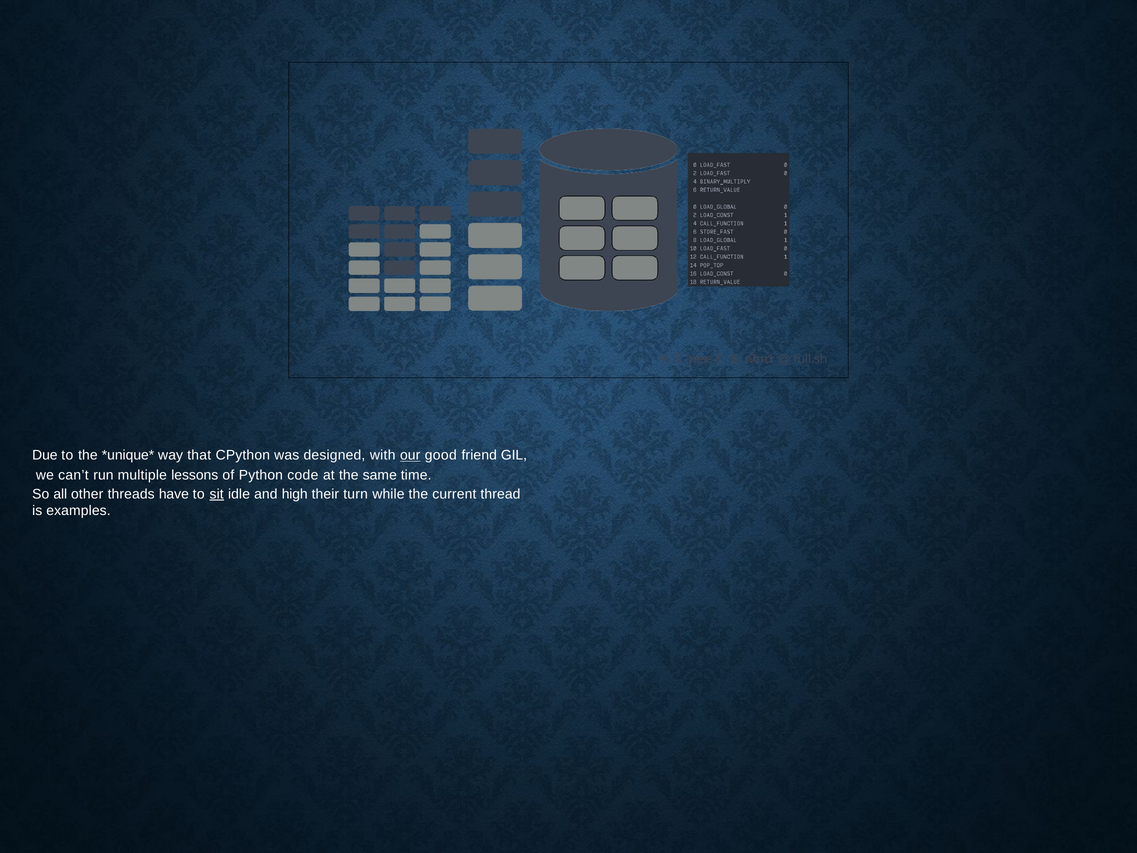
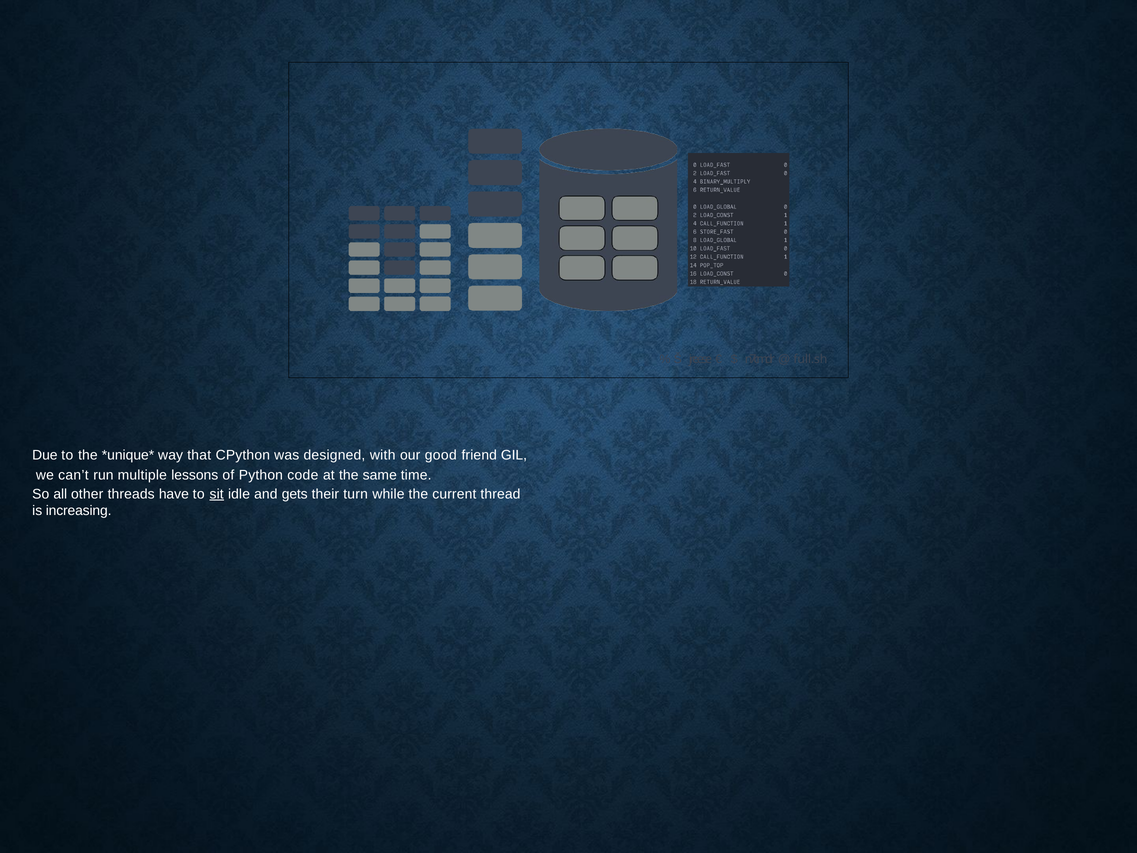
our underline: present -> none (410, 455)
high: high -> gets (295, 494)
examples: examples -> increasing (79, 511)
